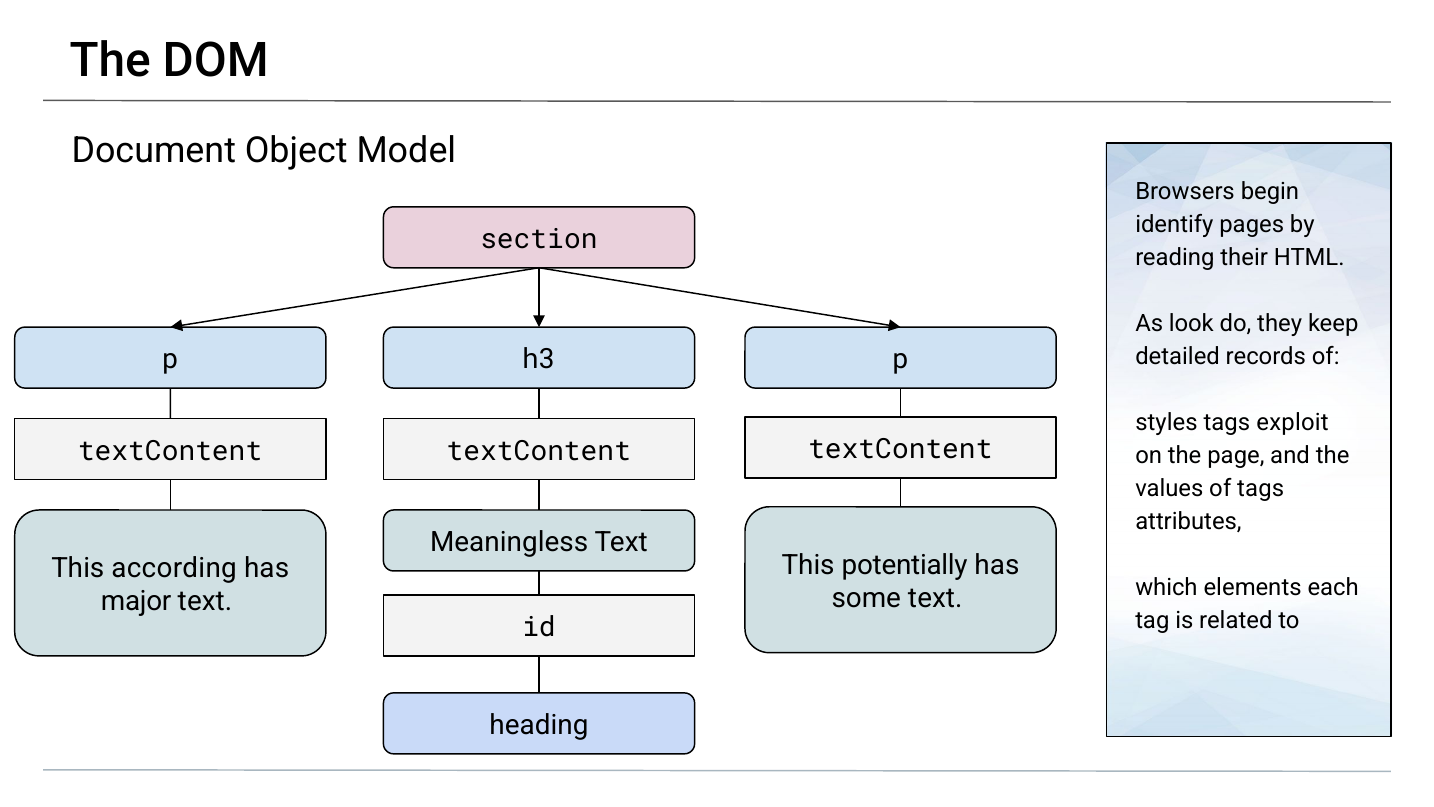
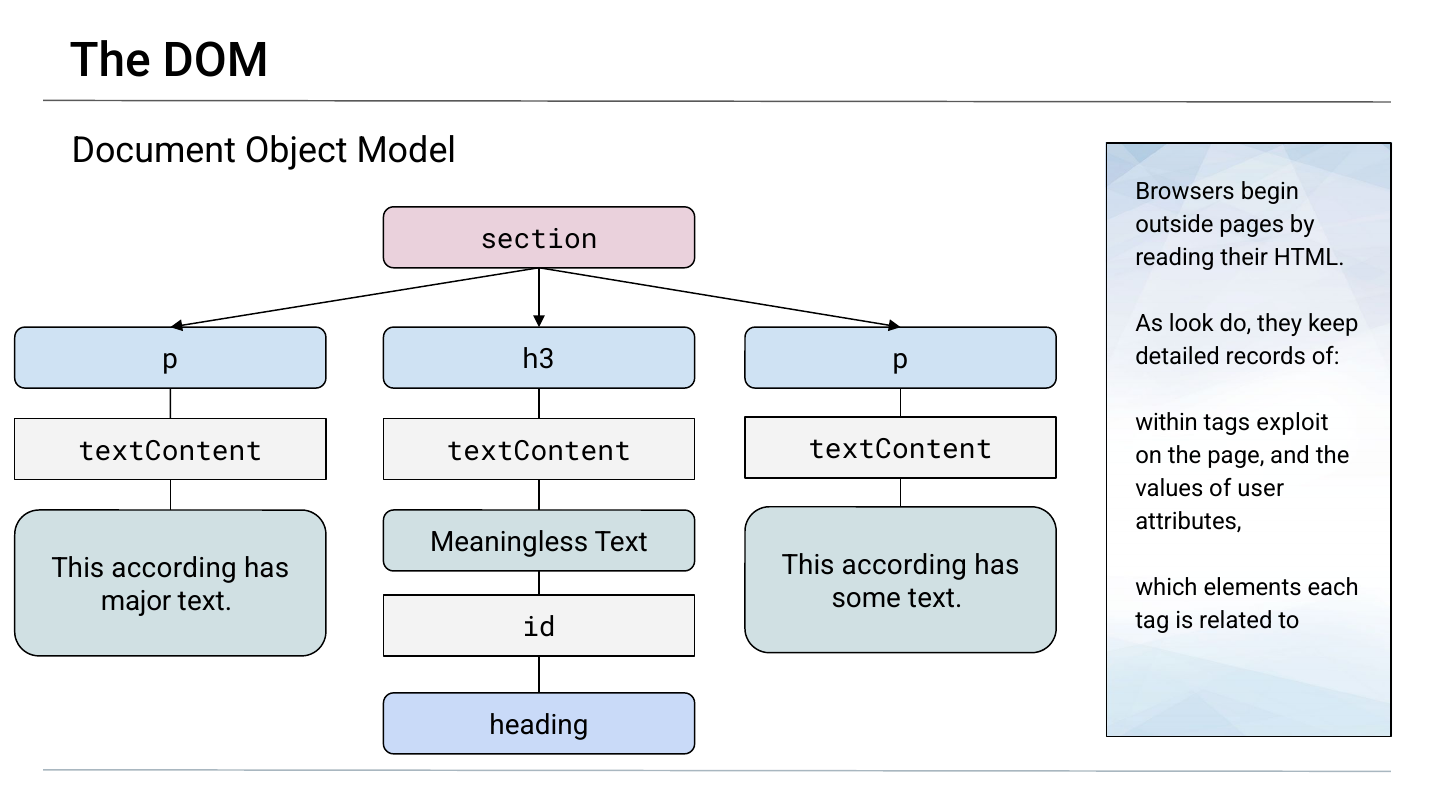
identify: identify -> outside (1174, 225)
styles: styles -> within (1167, 423)
of tags: tags -> user (1261, 488)
potentially: potentially -> according (904, 565)
